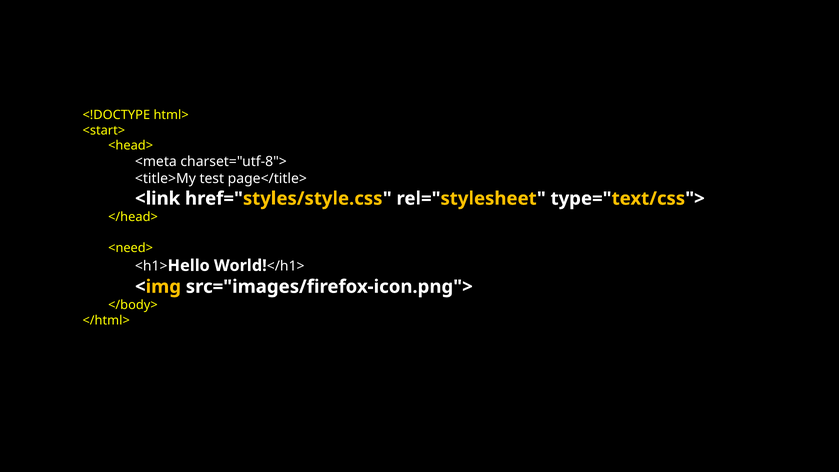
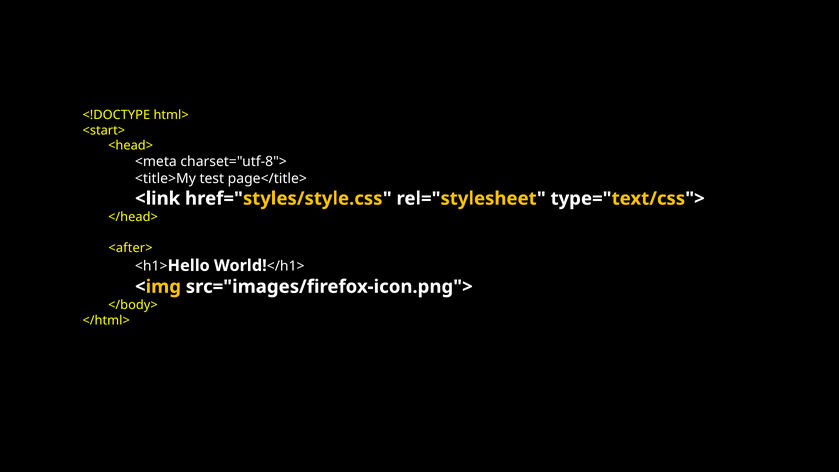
<need>: <need> -> <after> (131, 248)
